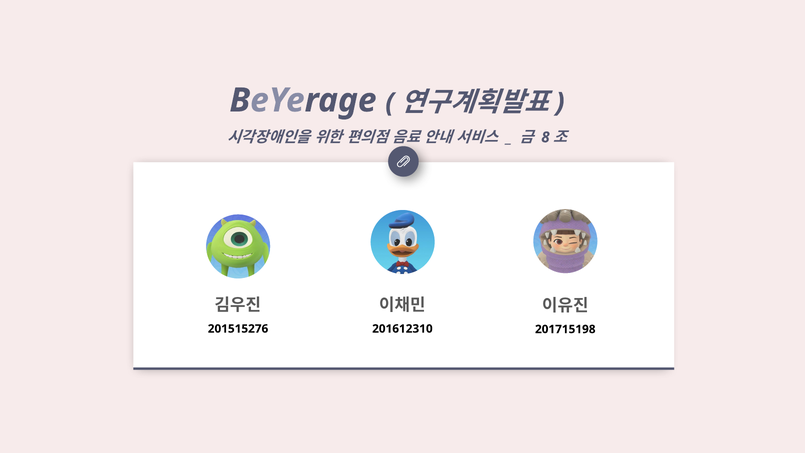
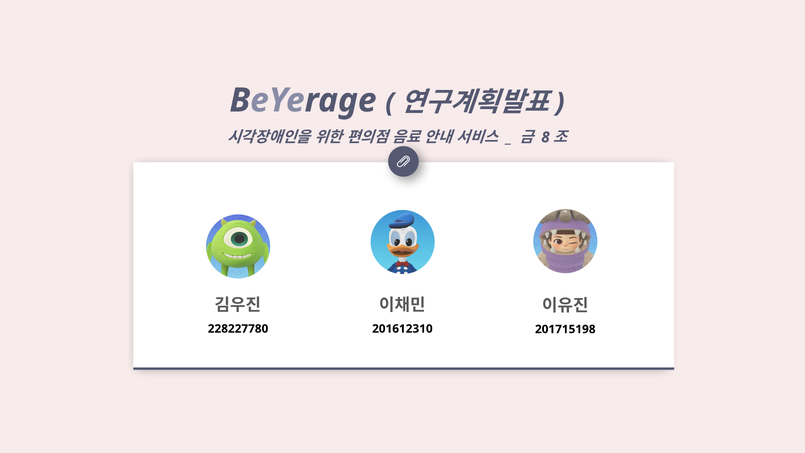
201515276: 201515276 -> 228227780 (238, 329)
